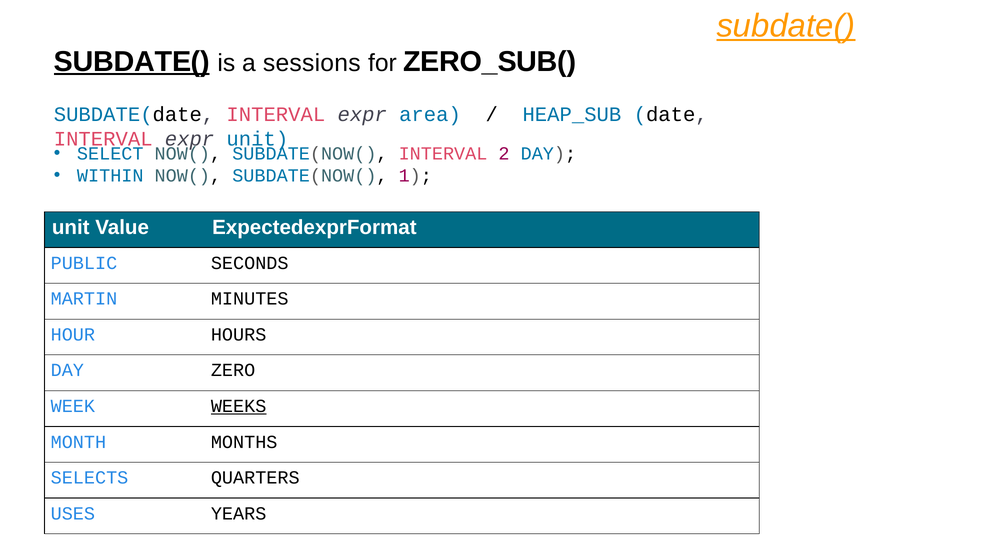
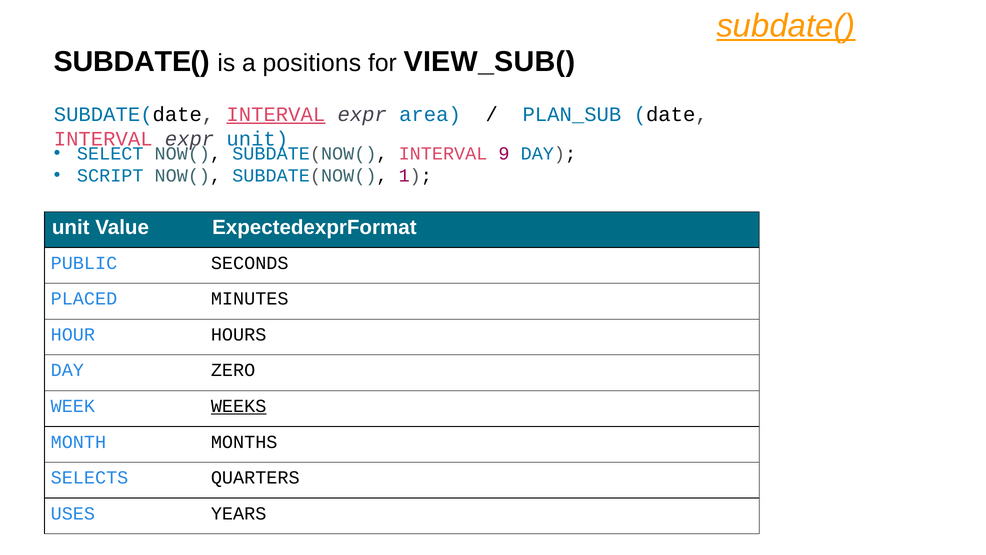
SUBDATE( underline: present -> none (132, 61)
sessions: sessions -> positions (312, 63)
ZERO_SUB(: ZERO_SUB( -> VIEW_SUB( (489, 61)
INTERVAL underline: none -> present (276, 114)
HEAP_SUB: HEAP_SUB -> PLAN_SUB (572, 114)
2: 2 -> 9 (504, 154)
WITHIN: WITHIN -> SCRIPT (110, 176)
MARTIN: MARTIN -> PLACED (84, 299)
